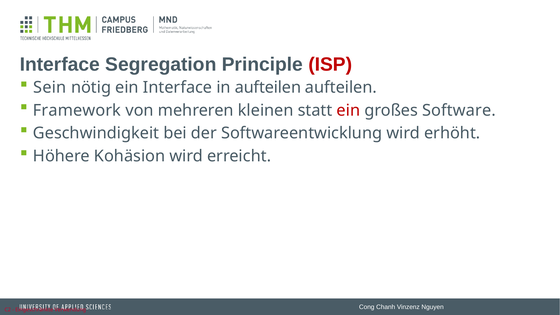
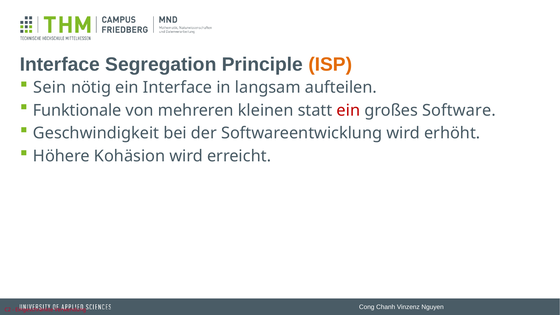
ISP colour: red -> orange (330, 65)
in aufteilen: aufteilen -> langsam (268, 87)
Framework: Framework -> Funktionale (77, 110)
